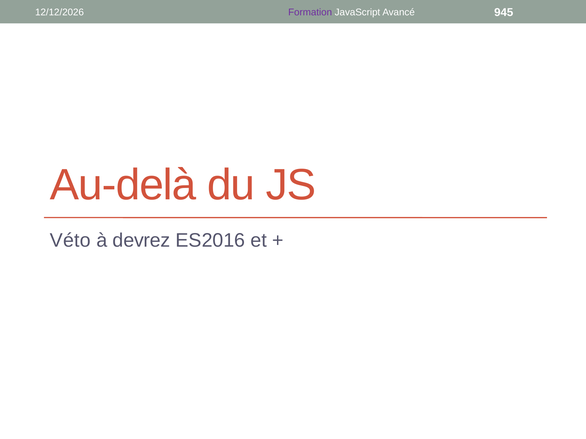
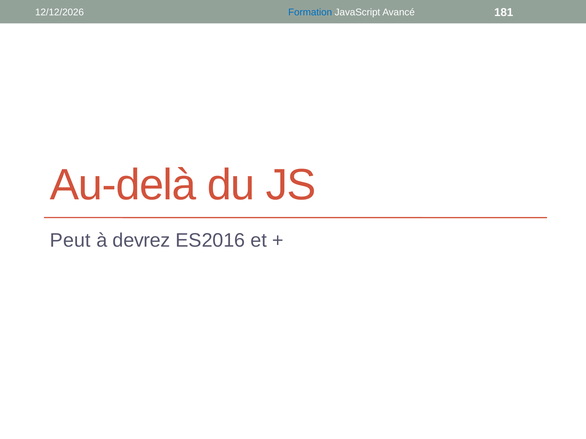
Formation colour: purple -> blue (310, 12)
945: 945 -> 181 (504, 13)
Véto: Véto -> Peut (70, 241)
